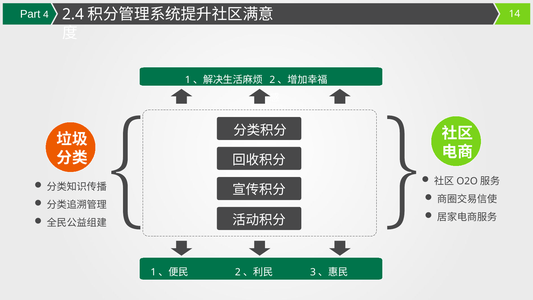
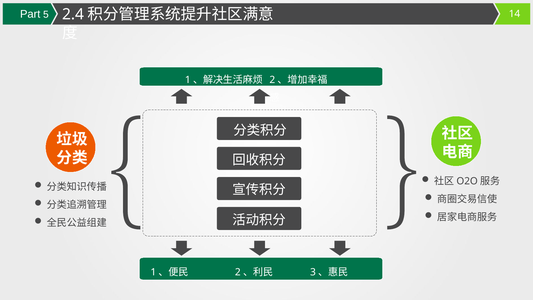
4: 4 -> 5 (46, 14)
